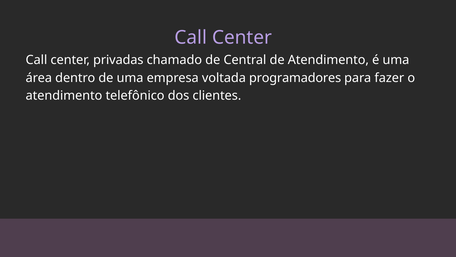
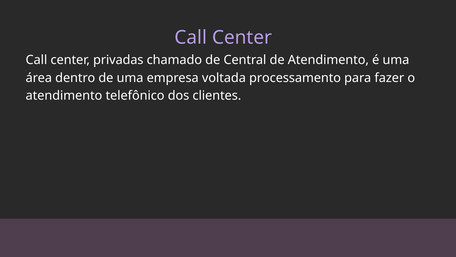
programadores: programadores -> processamento (295, 78)
